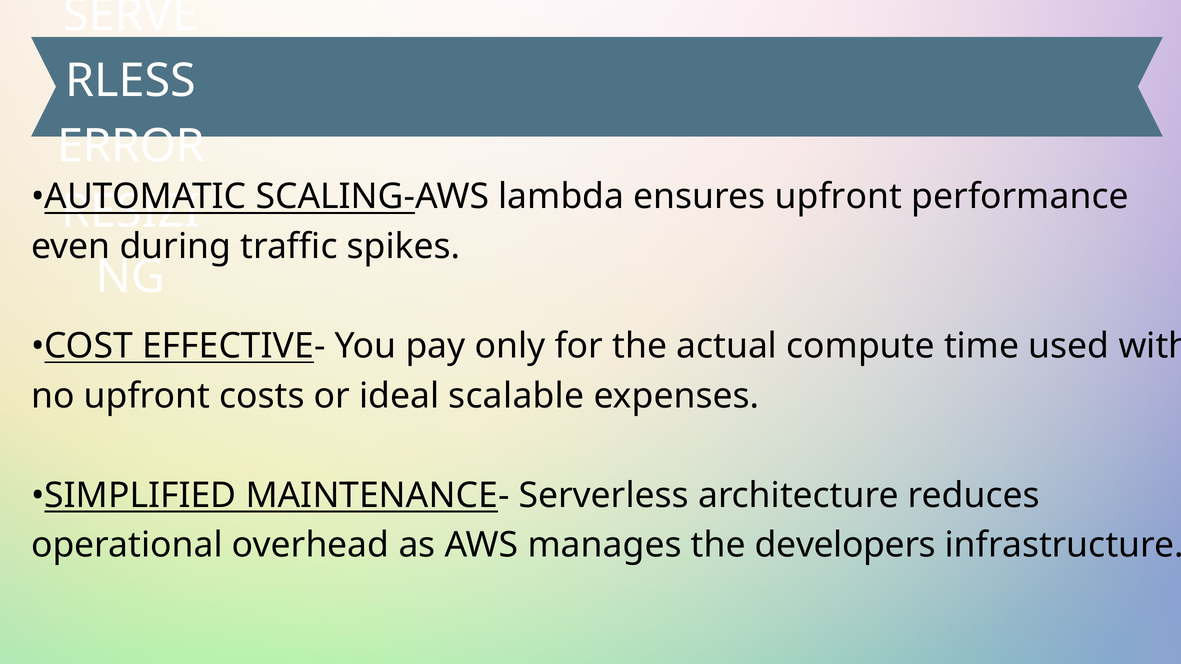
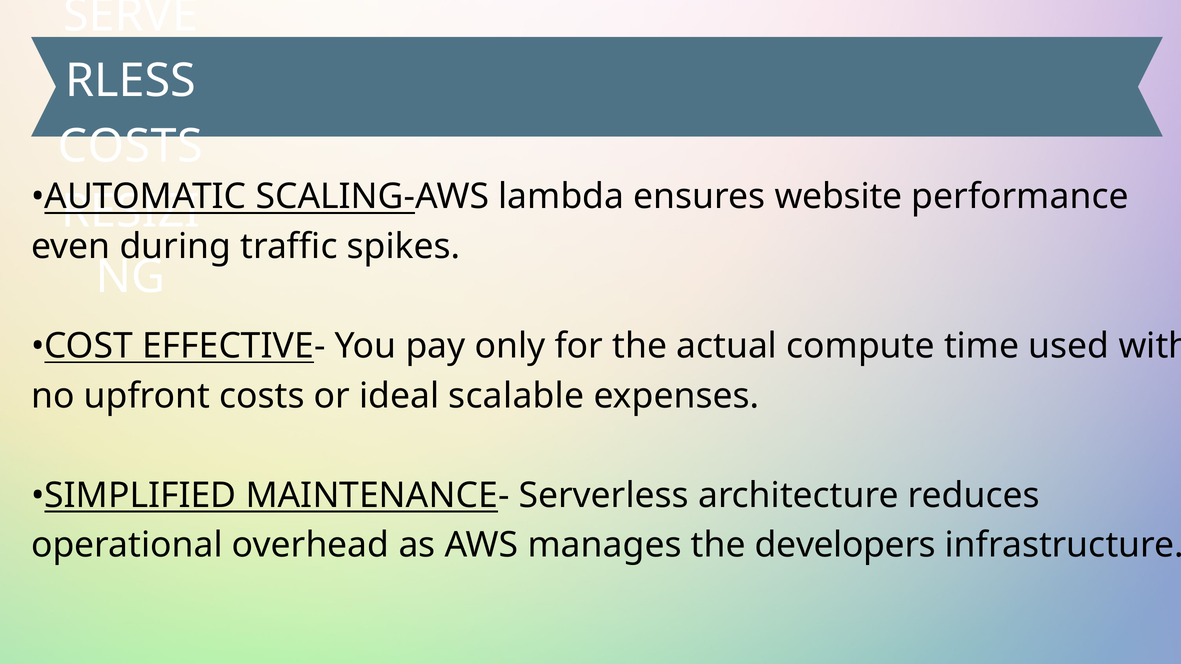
ERROR: ERROR -> COSTS (130, 146)
ensures upfront: upfront -> website (839, 197)
